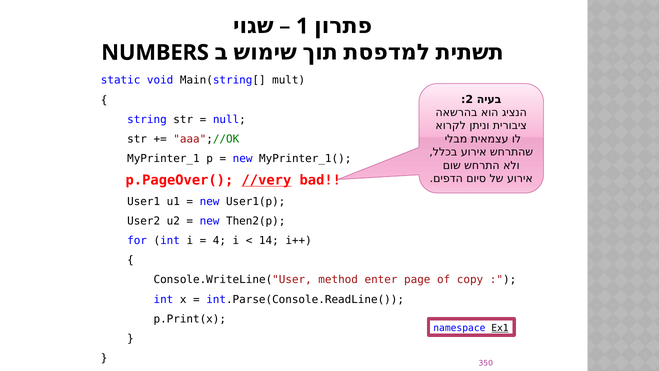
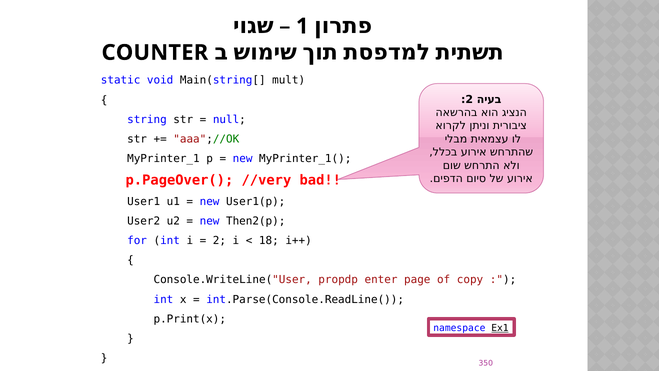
NUMBERS: NUMBERS -> COUNTER (155, 53)
//very underline: present -> none (266, 180)
4: 4 -> 2 (219, 240)
14: 14 -> 18 (269, 240)
method: method -> propdp (338, 280)
